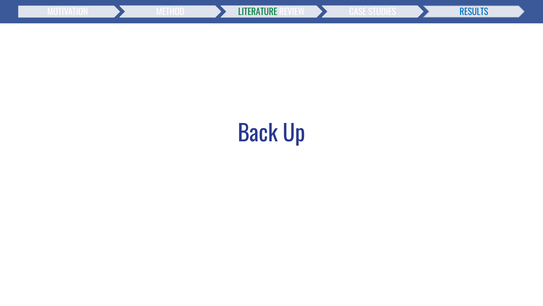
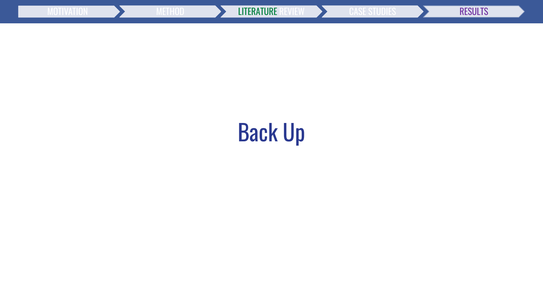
RESULTS colour: blue -> purple (474, 12)
